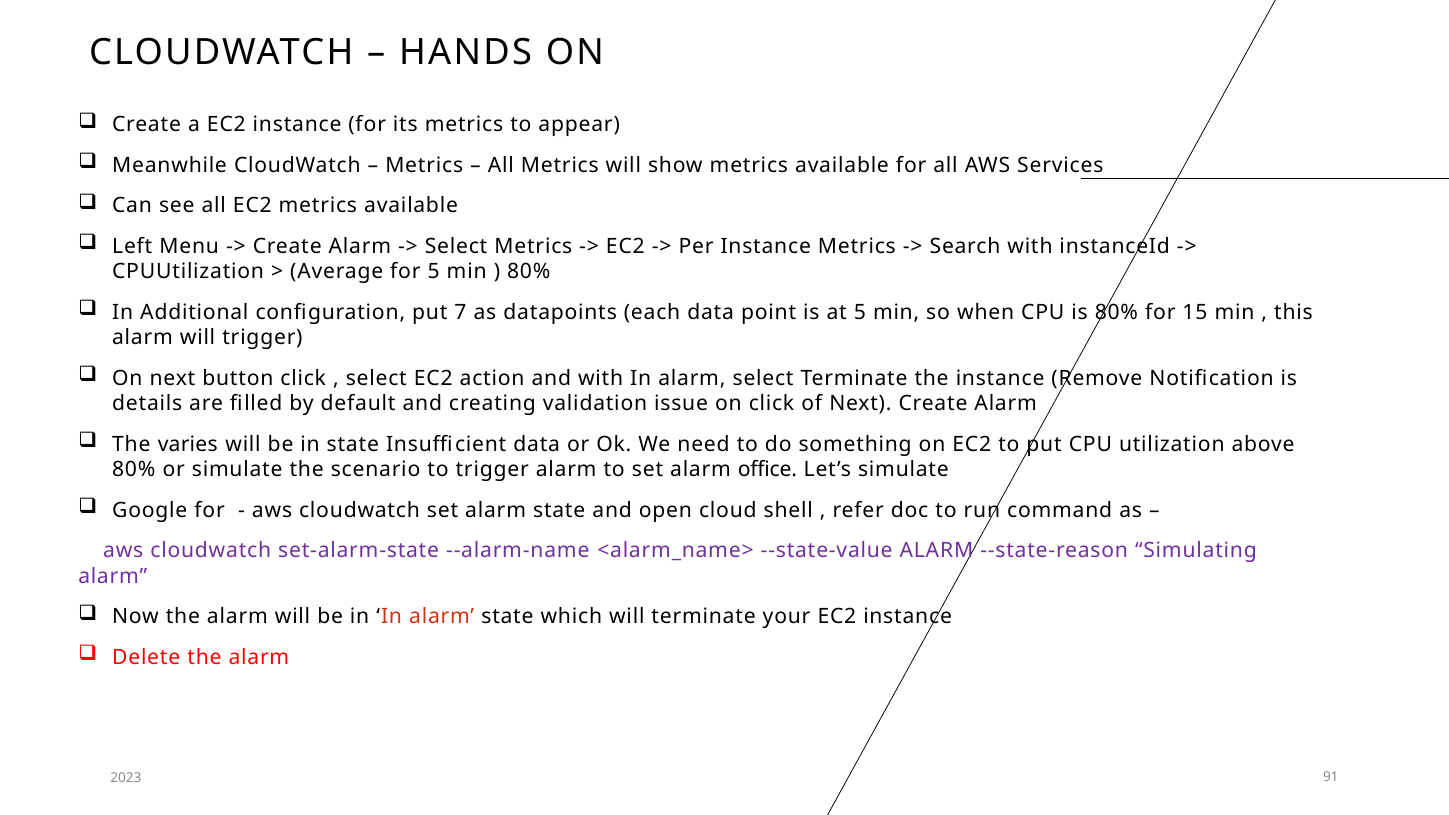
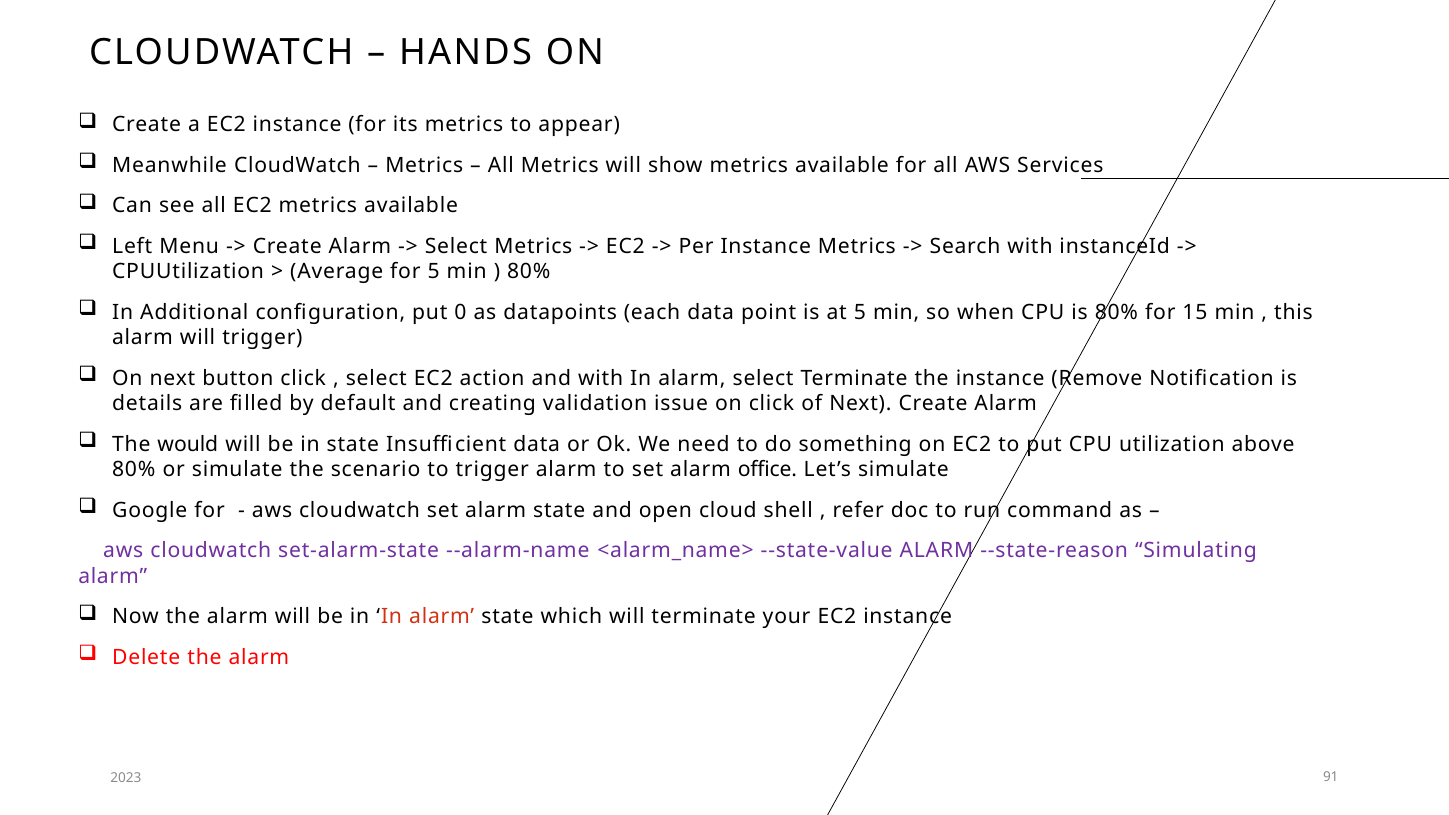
7: 7 -> 0 (460, 312)
varies: varies -> would (188, 444)
